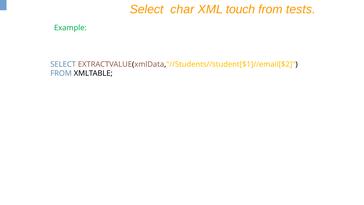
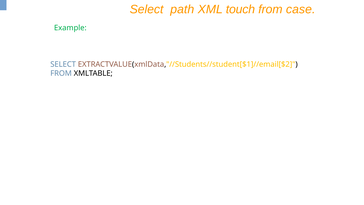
char: char -> path (182, 9)
tests: tests -> case (301, 9)
